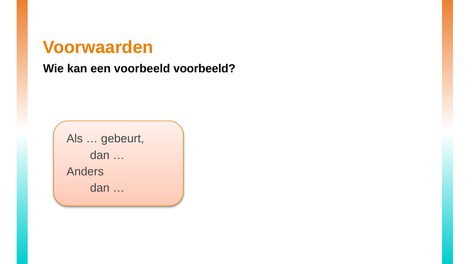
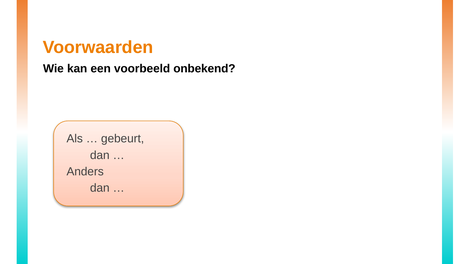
voorbeeld voorbeeld: voorbeeld -> onbekend (204, 69)
